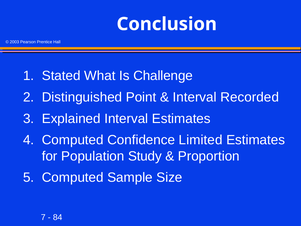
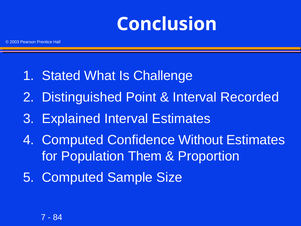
Limited: Limited -> Without (201, 140)
Study: Study -> Them (145, 156)
